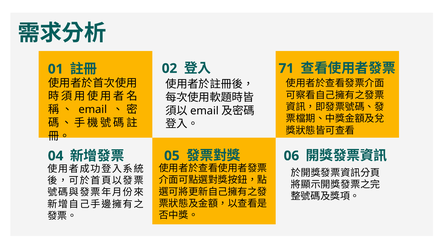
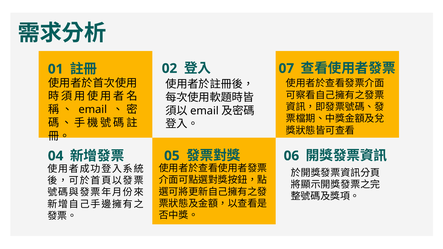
71: 71 -> 07 (286, 68)
